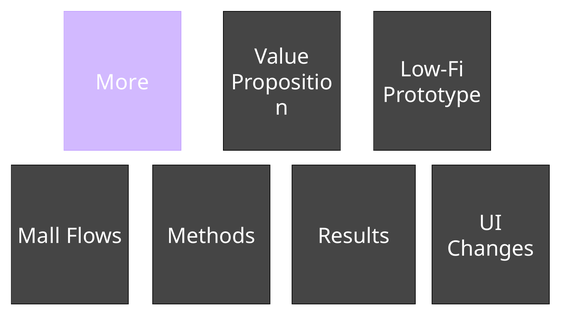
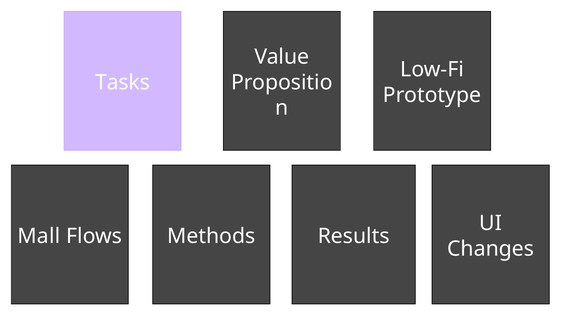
More: More -> Tasks (123, 82)
